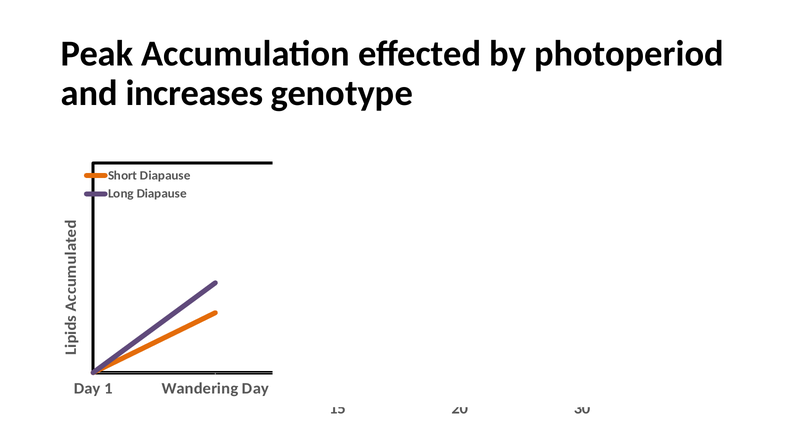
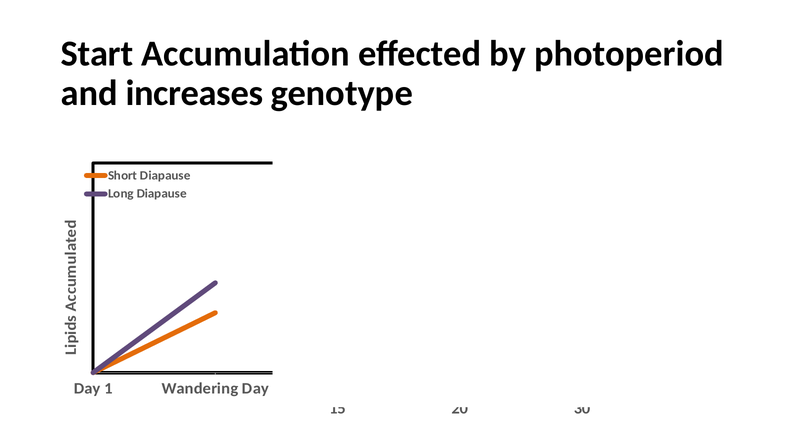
Peak: Peak -> Start (97, 54)
